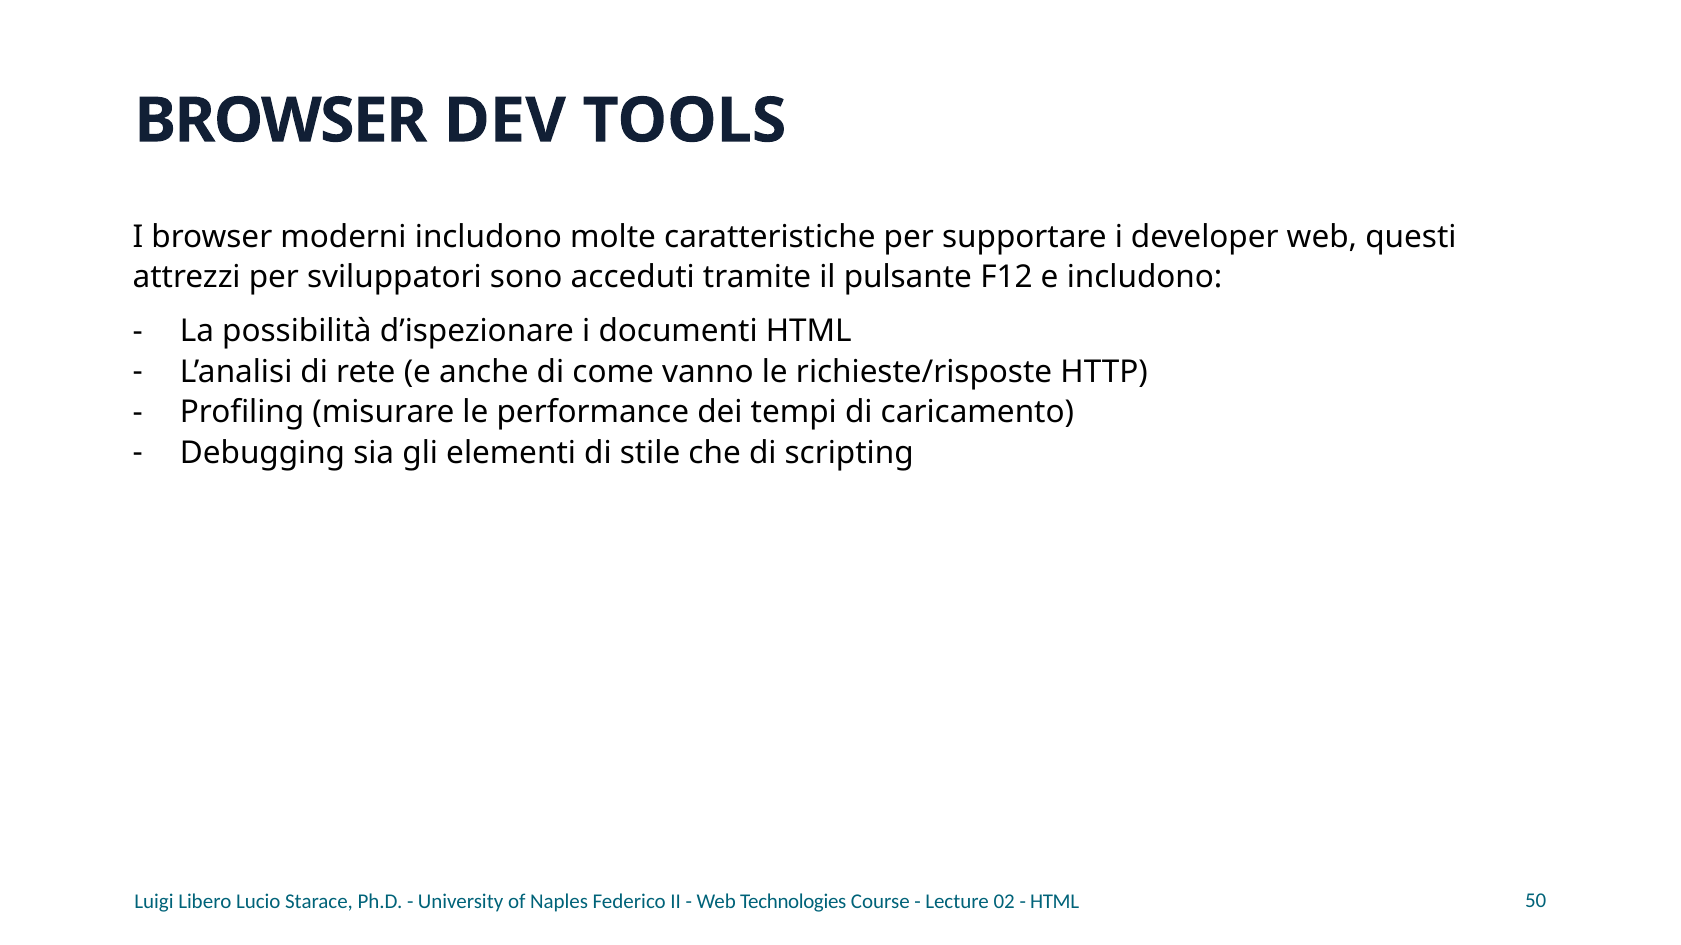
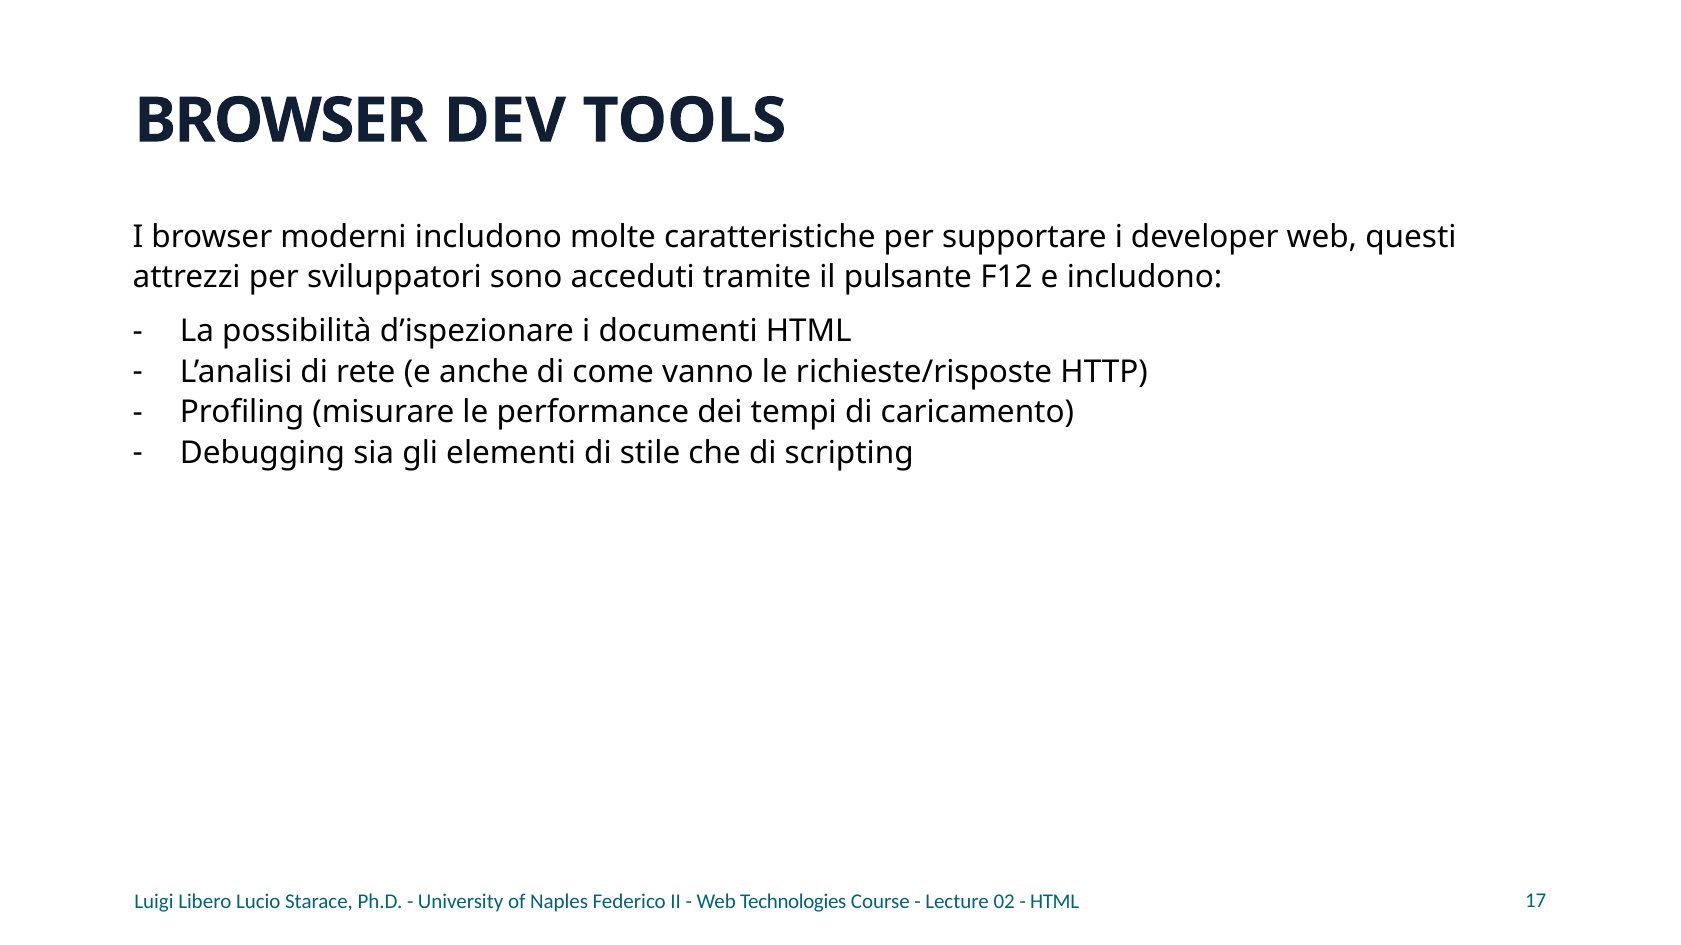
50: 50 -> 17 (1536, 902)
